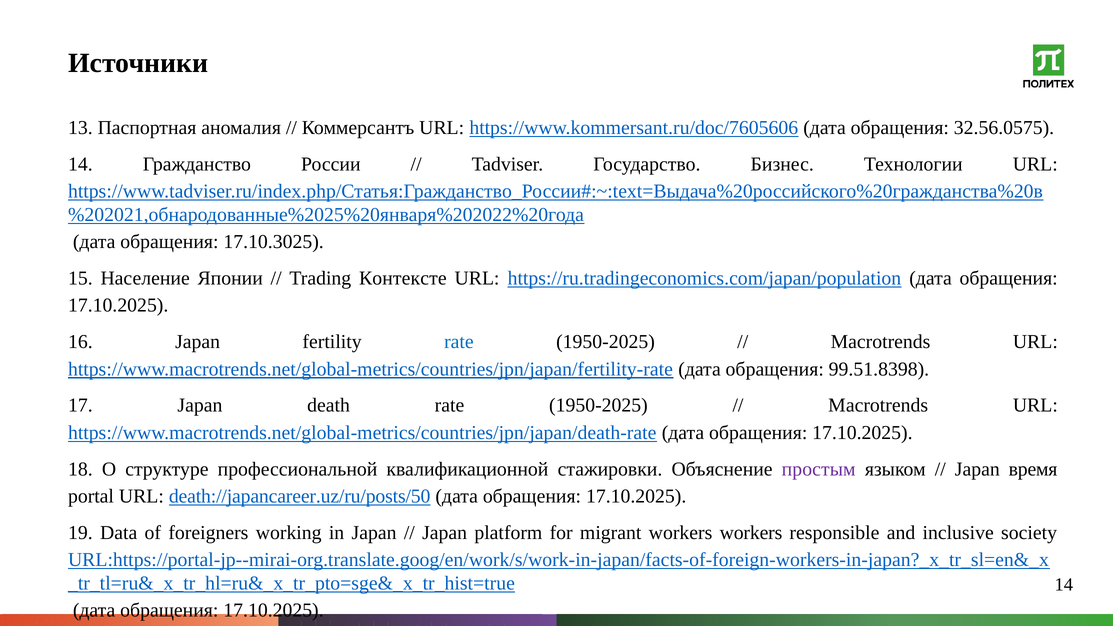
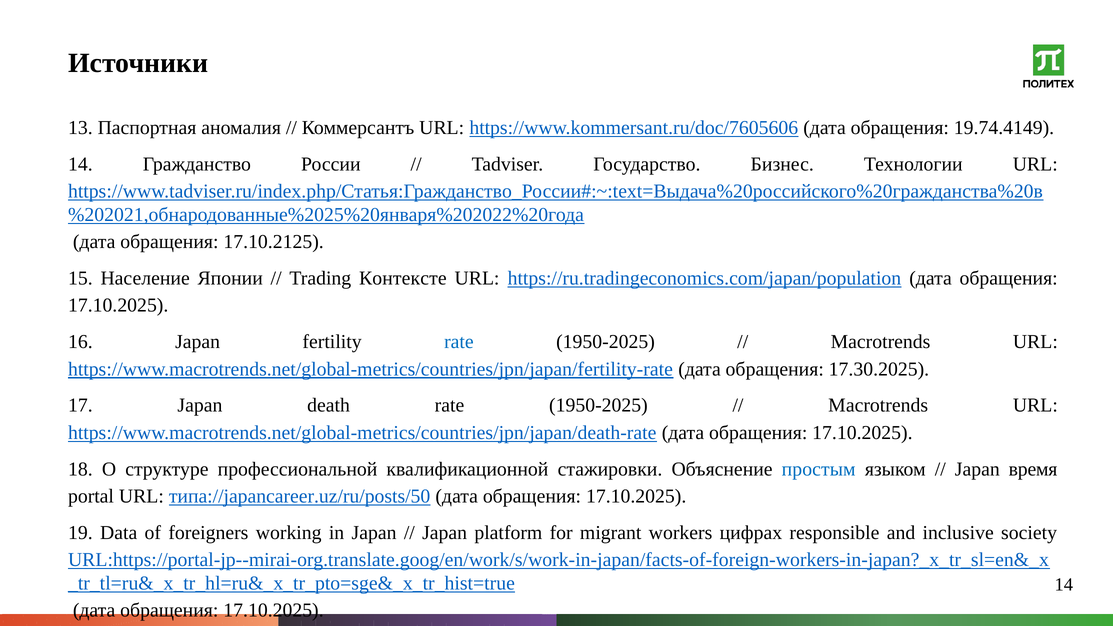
32.56.0575: 32.56.0575 -> 19.74.4149 (1004, 128)
17.10.3025: 17.10.3025 -> 17.10.2125 (274, 242)
99.51.8398: 99.51.8398 -> 17.30.2025 (879, 369)
простым colour: purple -> blue (819, 469)
death://japancareer.uz/ru/posts/50: death://japancareer.uz/ru/posts/50 -> типа://japancareer.uz/ru/posts/50 (300, 496)
workers workers: workers -> цифрах (751, 533)
